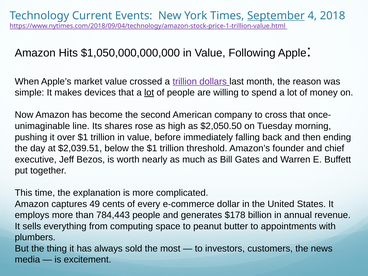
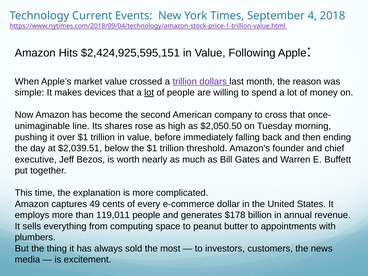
September underline: present -> none (276, 16)
$1,050,000,000,000: $1,050,000,000,000 -> $2,424,925,595,151 (130, 53)
784,443: 784,443 -> 119,011 (113, 215)
